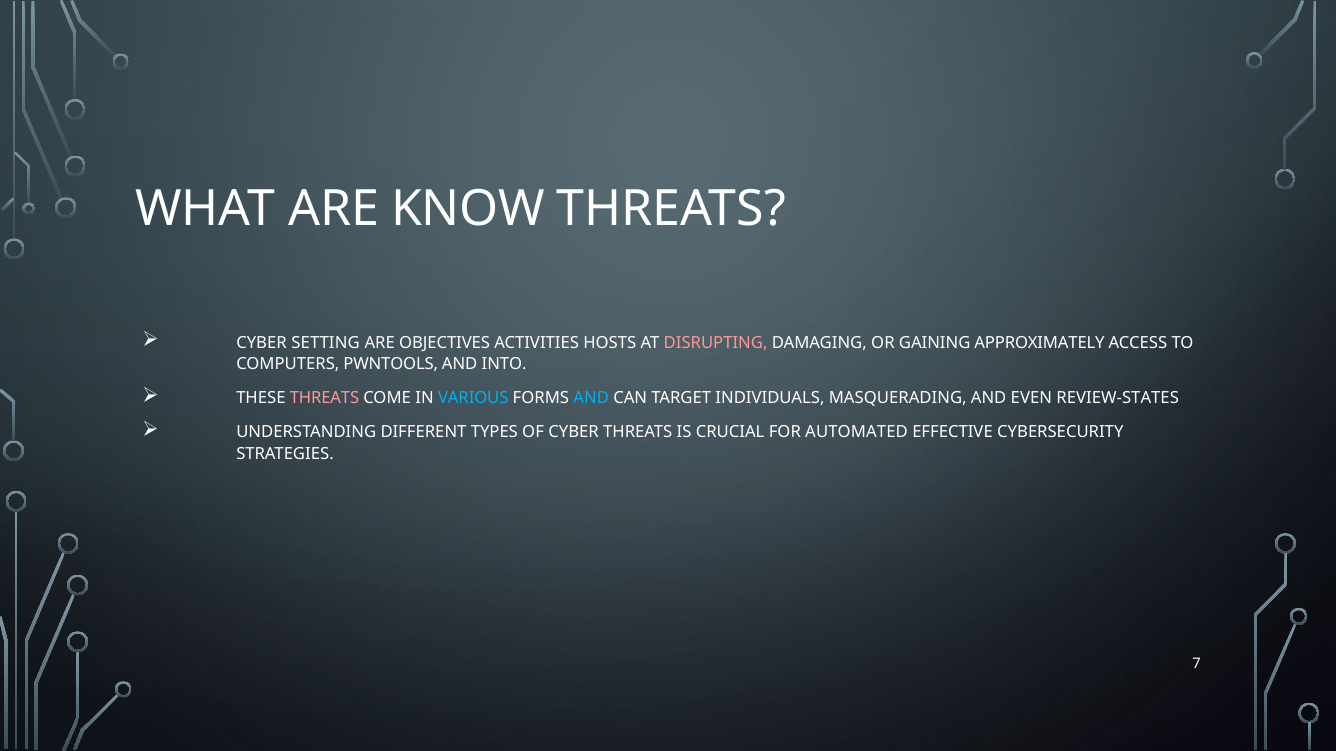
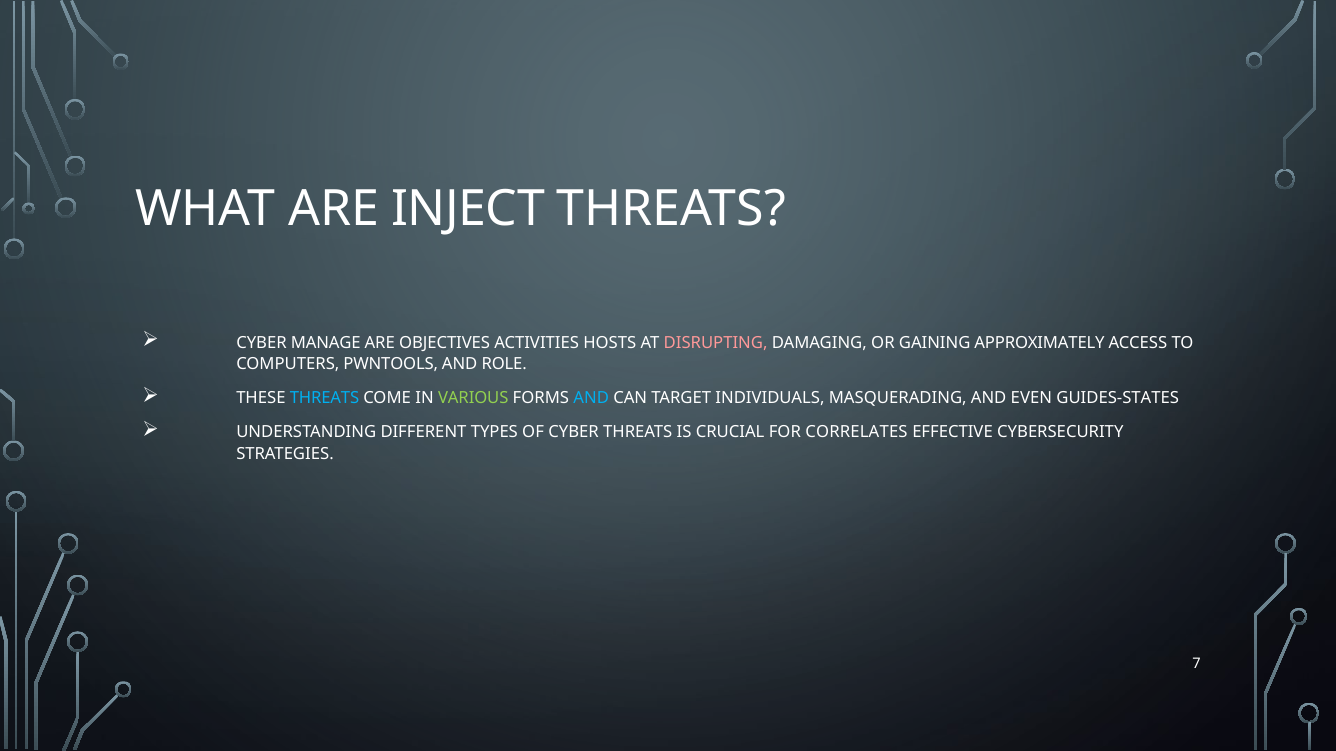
KNOW: KNOW -> INJECT (468, 209)
SETTING: SETTING -> MANAGE (326, 343)
INTO: INTO -> ROLE (504, 364)
THREATS colour: pink -> light blue (324, 399)
VARIOUS colour: light blue -> light green (473, 399)
REVIEW-STATES: REVIEW-STATES -> GUIDES-STATES (1118, 399)
AUTOMATED: AUTOMATED -> CORRELATES (857, 433)
